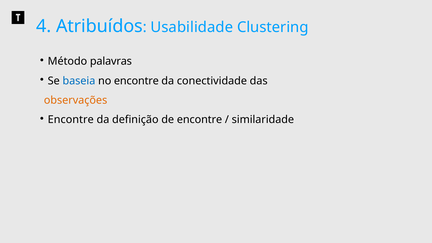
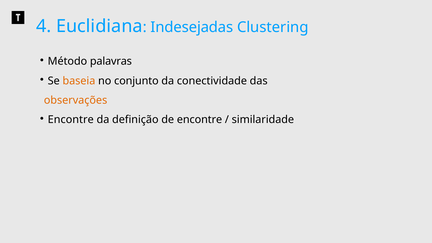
Atribuídos: Atribuídos -> Euclidiana (99, 26)
Usabilidade: Usabilidade -> Indesejadas (192, 27)
baseia colour: blue -> orange (79, 81)
no encontre: encontre -> conjunto (136, 81)
